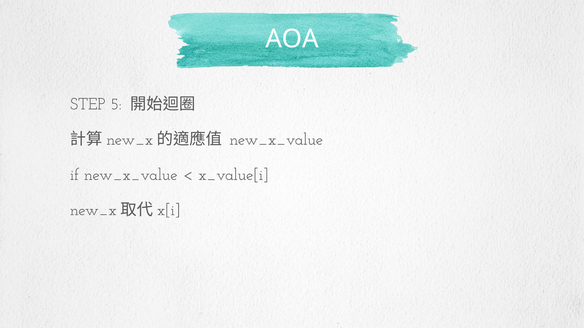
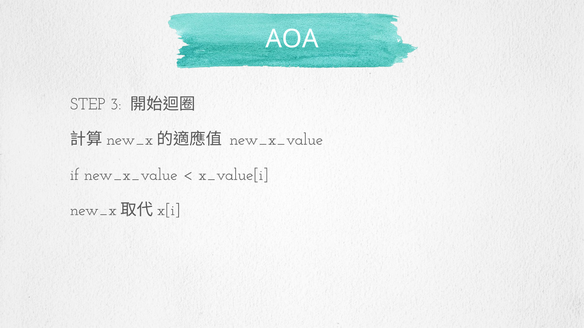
5: 5 -> 3 (116, 104)
